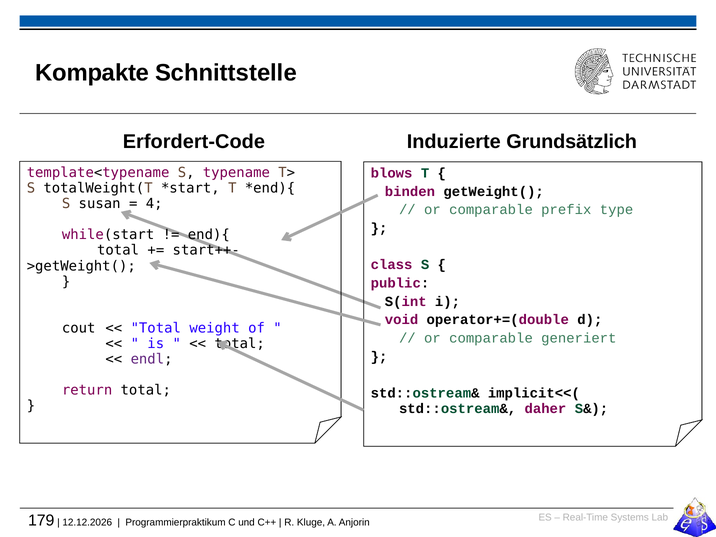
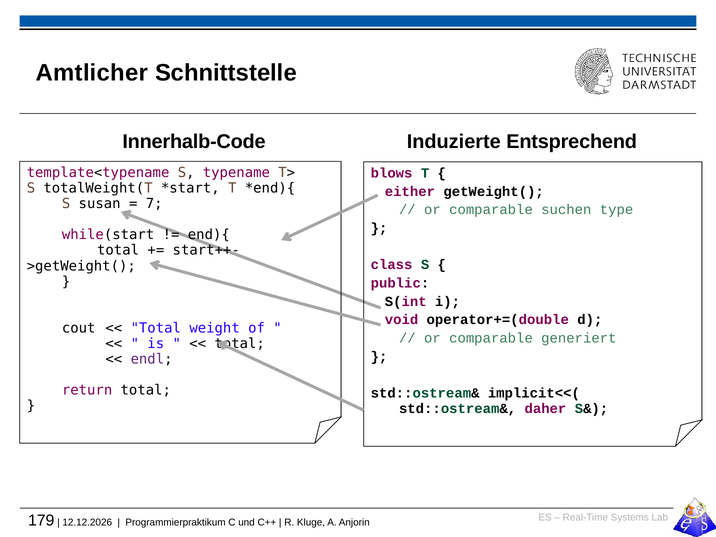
Kompakte: Kompakte -> Amtlicher (92, 73)
Erfordert-Code: Erfordert-Code -> Innerhalb-Code (194, 142)
Grundsätzlich: Grundsätzlich -> Entsprechend (572, 142)
binden: binden -> either (410, 192)
4: 4 -> 7 (154, 204)
prefix: prefix -> suchen (566, 210)
